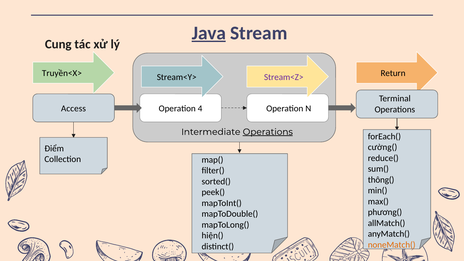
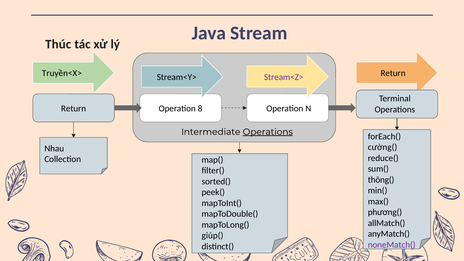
Java underline: present -> none (209, 33)
Cung: Cung -> Thúc (58, 44)
Access: Access -> Return (74, 109)
4: 4 -> 8 (200, 109)
Điểm: Điểm -> Nhau (54, 148)
hiện(: hiện( -> giúp( (213, 236)
noneMatch( colour: orange -> purple (392, 245)
